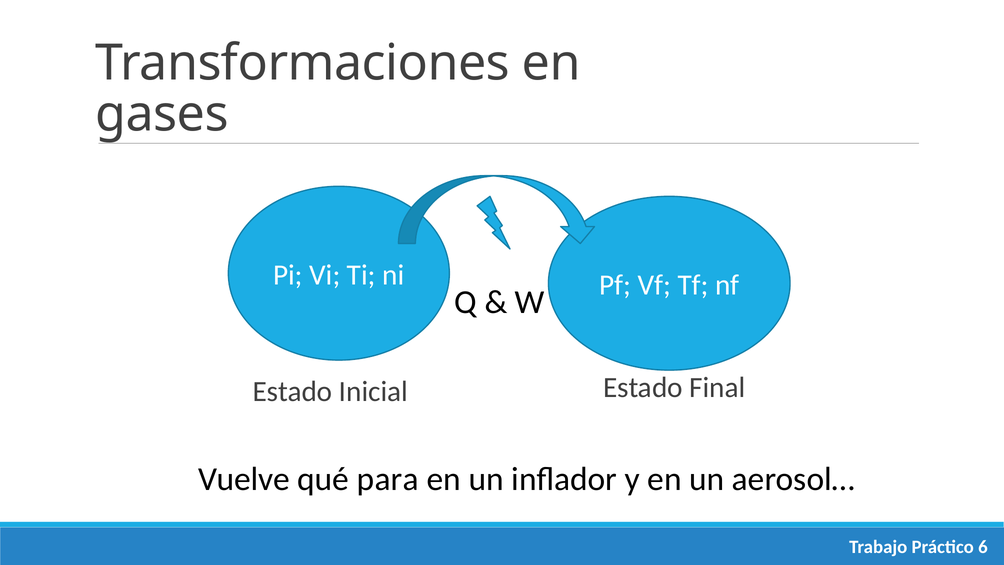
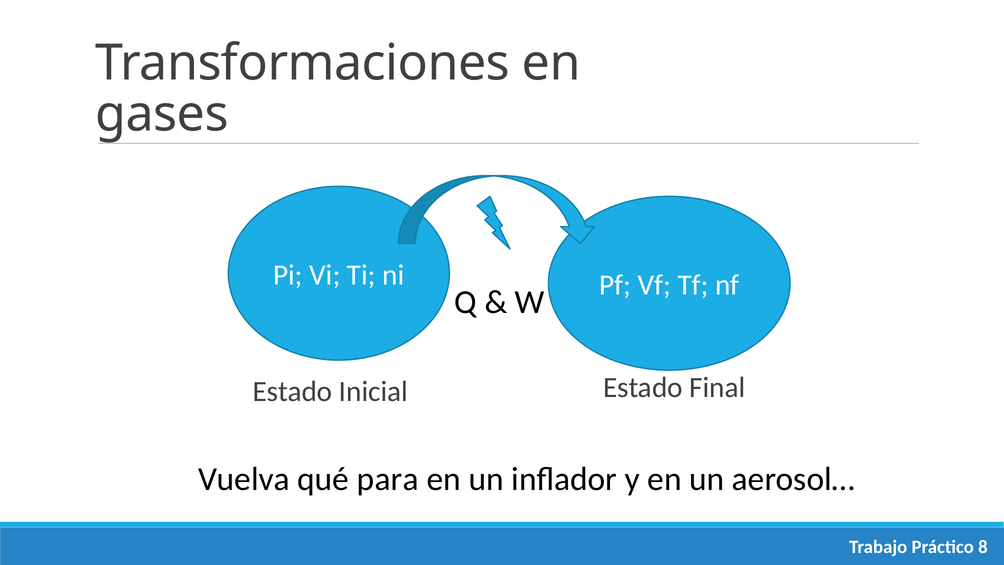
Vuelve: Vuelve -> Vuelva (244, 479)
6: 6 -> 8 (983, 547)
